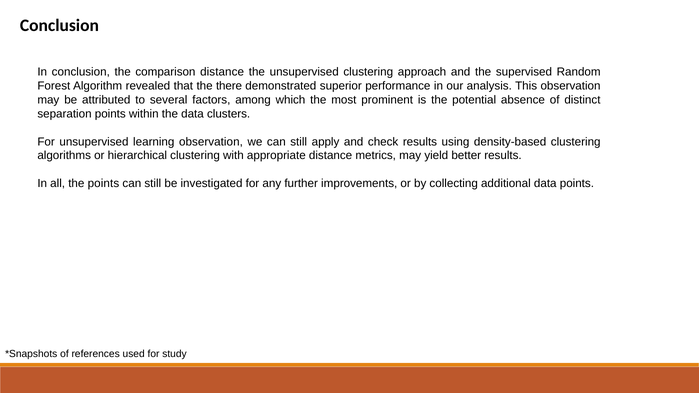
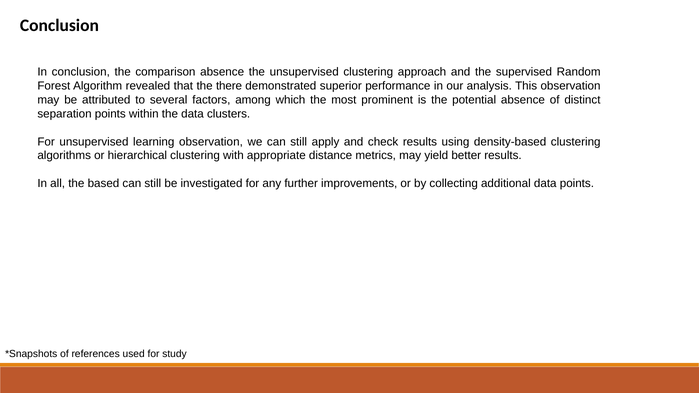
comparison distance: distance -> absence (222, 72)
the points: points -> based (103, 184)
